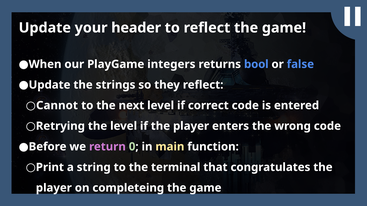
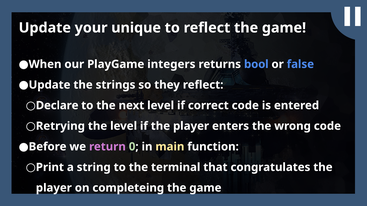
header: header -> unique (136, 28)
Cannot: Cannot -> Declare (57, 106)
